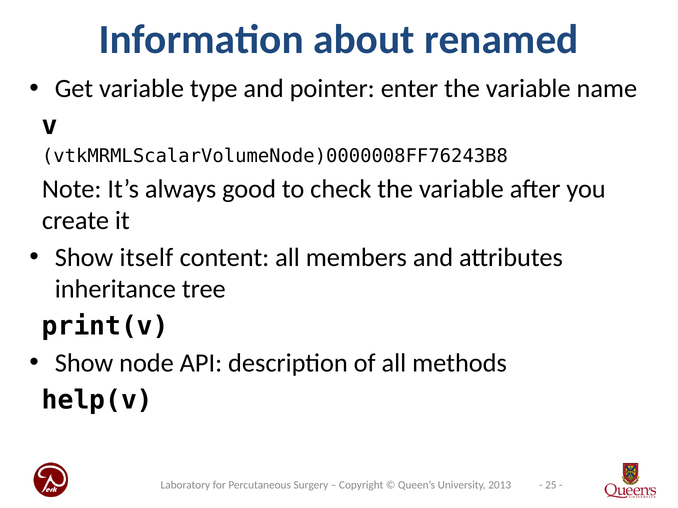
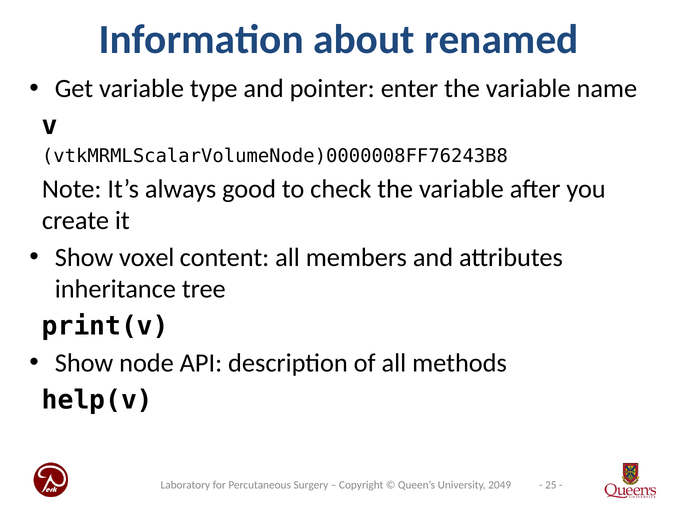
itself: itself -> voxel (147, 258)
2013: 2013 -> 2049 (500, 486)
